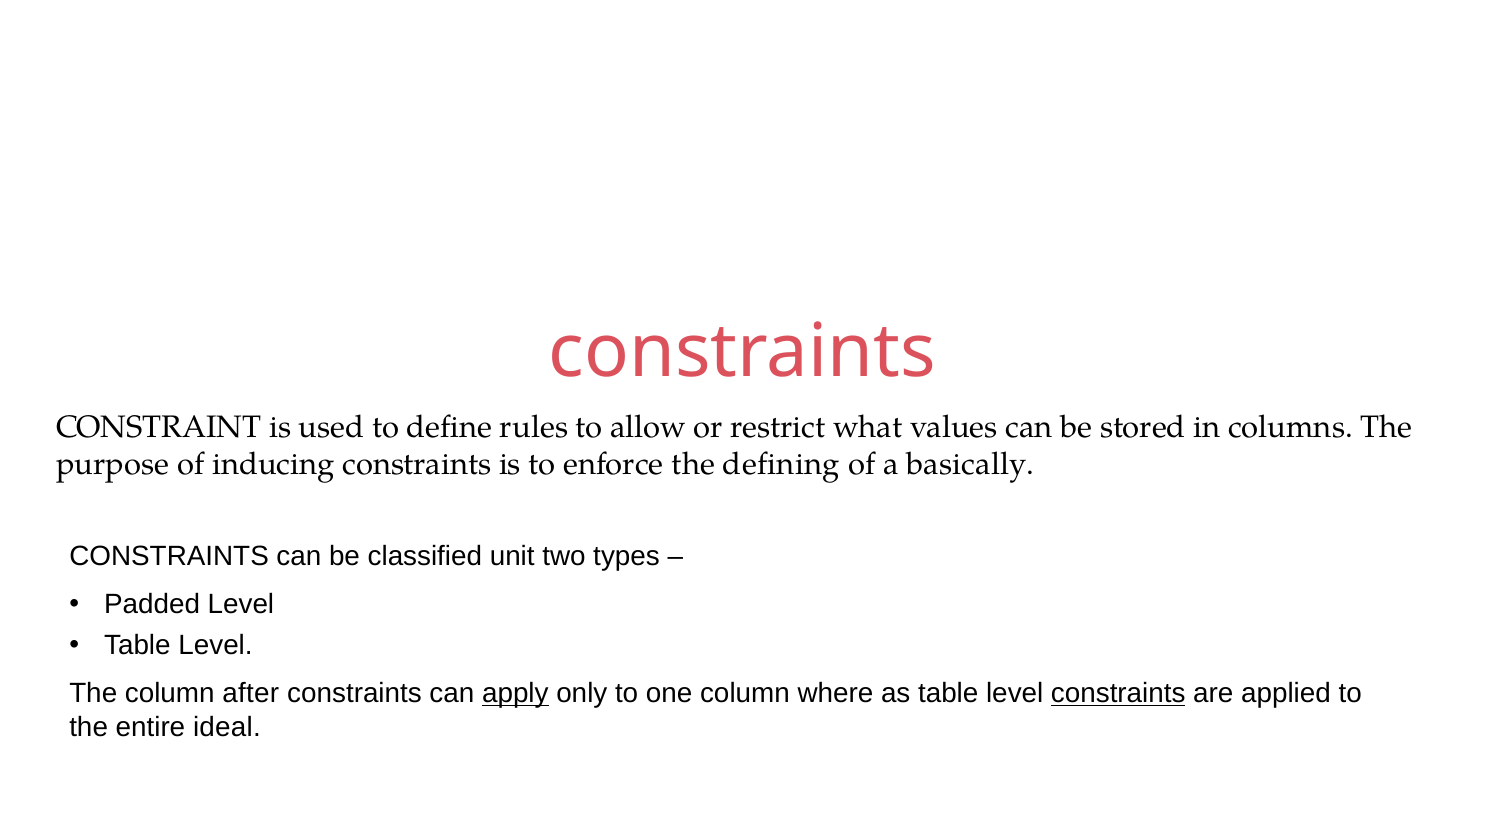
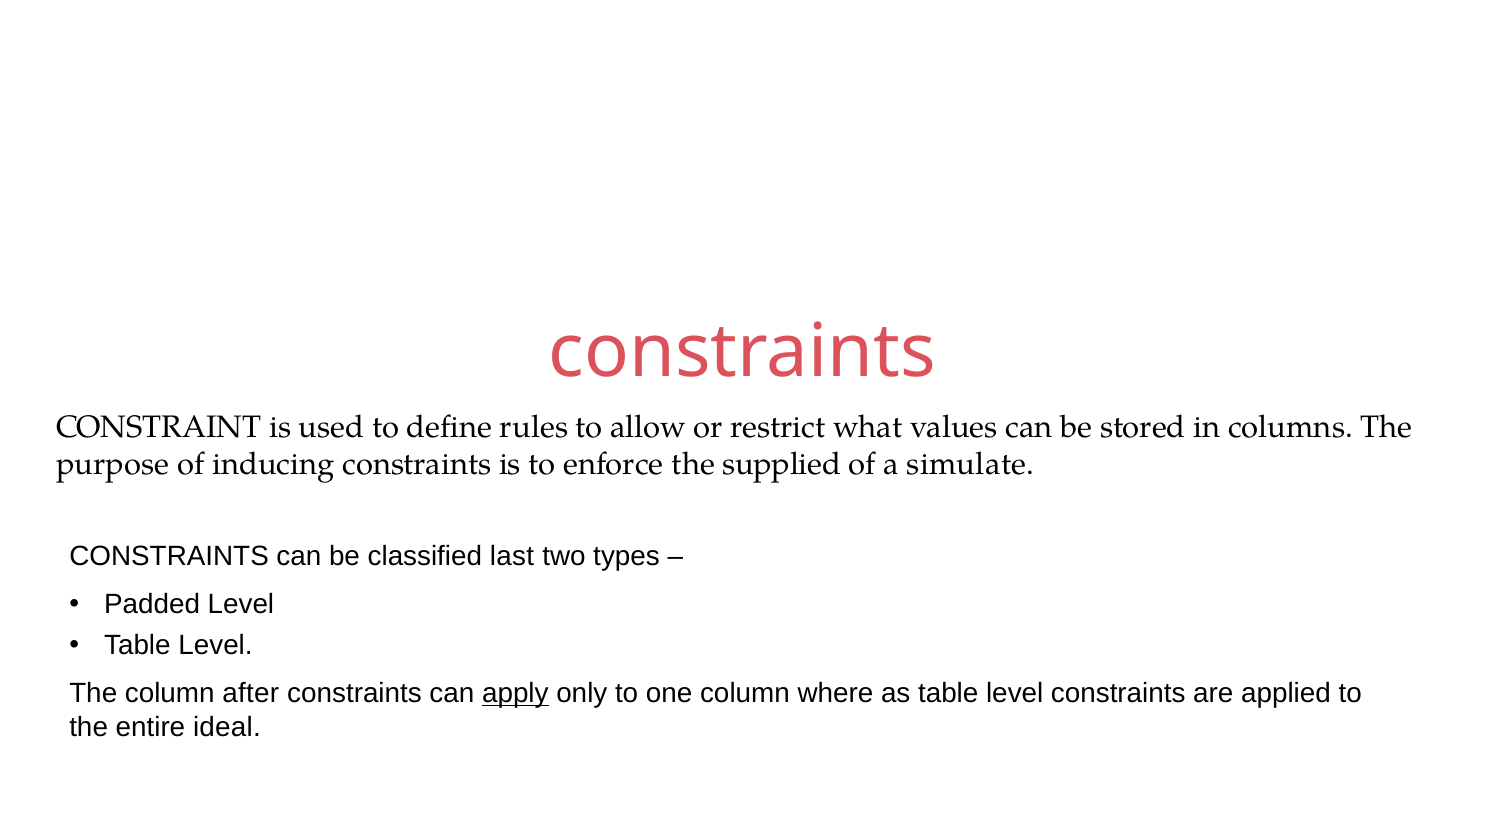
defining: defining -> supplied (782, 464)
basically: basically -> simulate (971, 464)
unit: unit -> last (512, 556)
constraints underline: present -> none (1118, 693)
